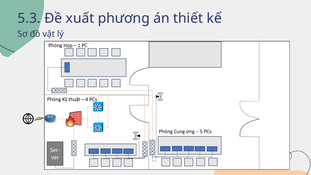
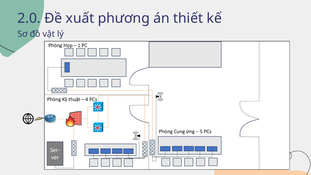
5.3: 5.3 -> 2.0 (29, 18)
